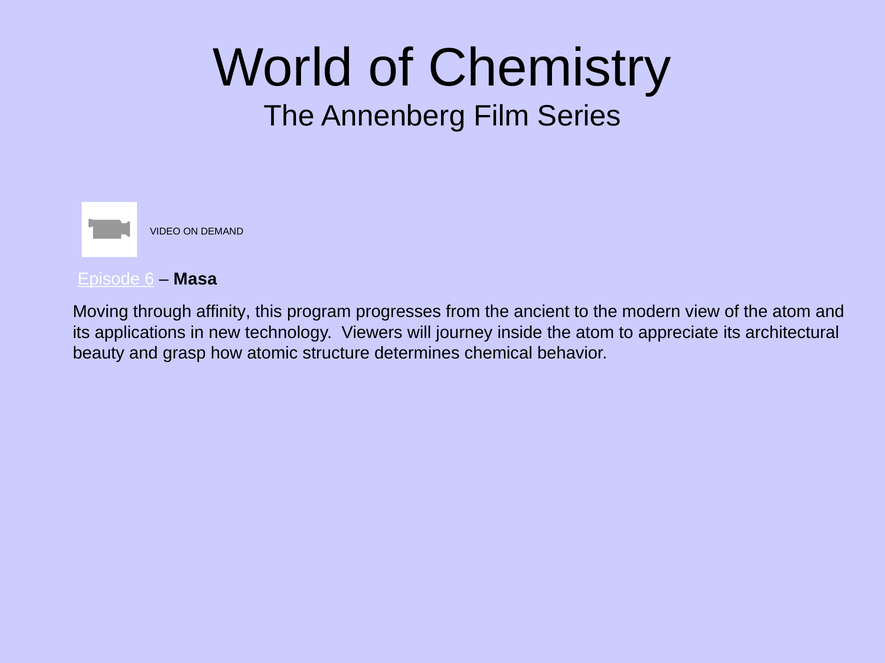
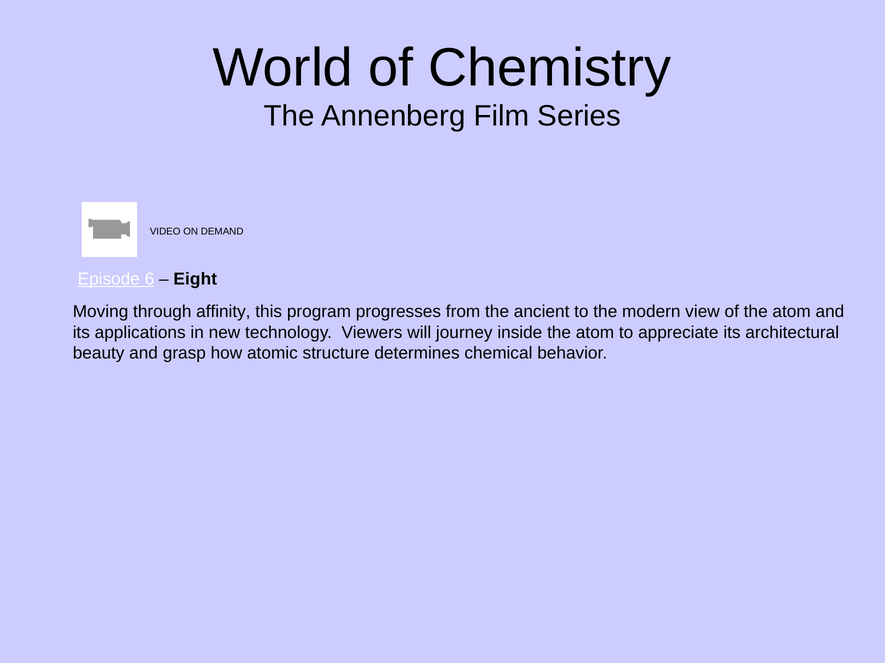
Masa: Masa -> Eight (195, 279)
